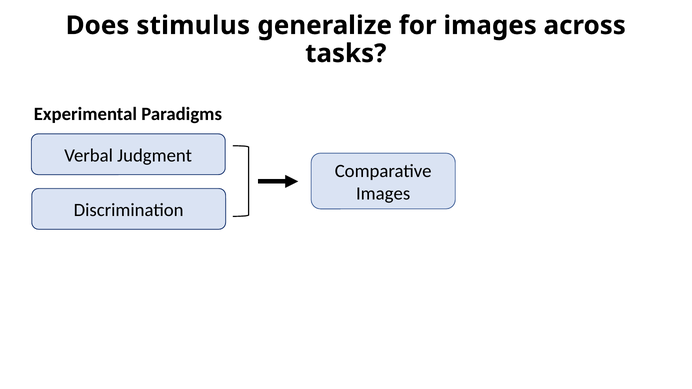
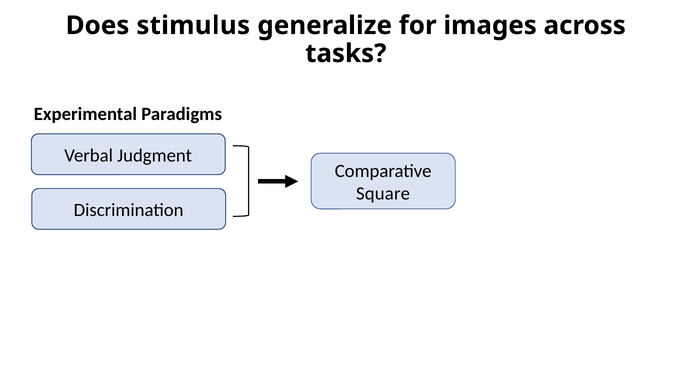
Images: Images -> Square (383, 194)
